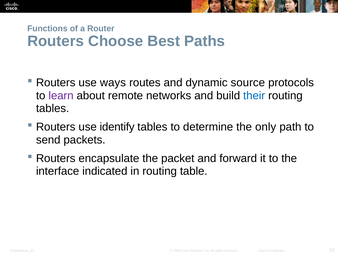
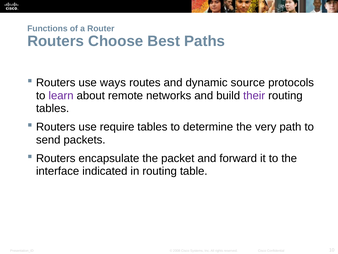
their colour: blue -> purple (254, 95)
identify: identify -> require (117, 127)
only: only -> very (266, 127)
